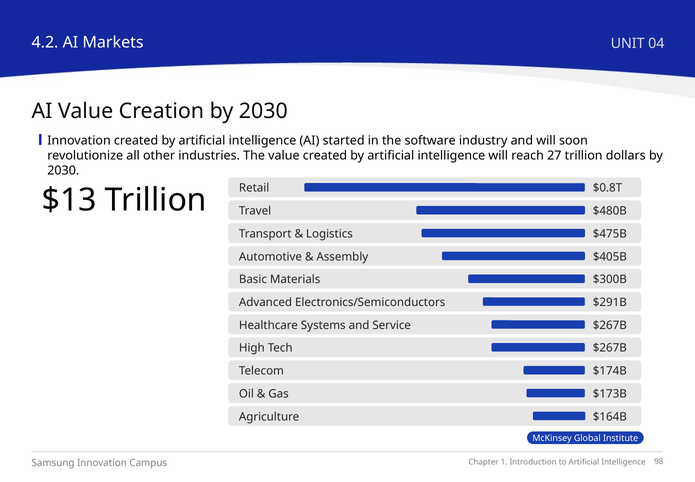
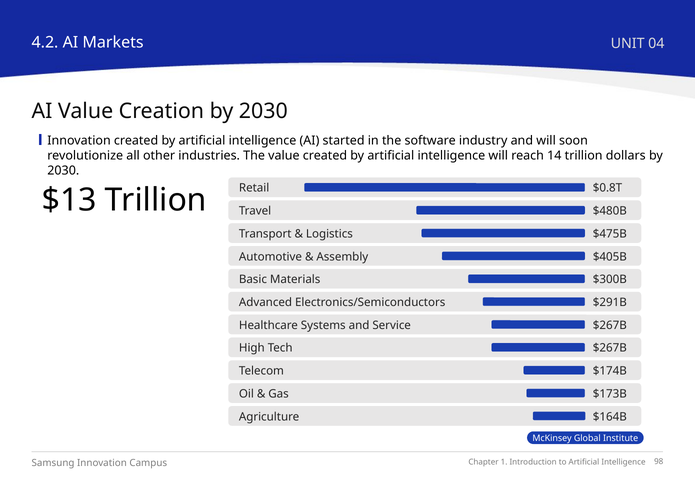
27: 27 -> 14 (554, 155)
